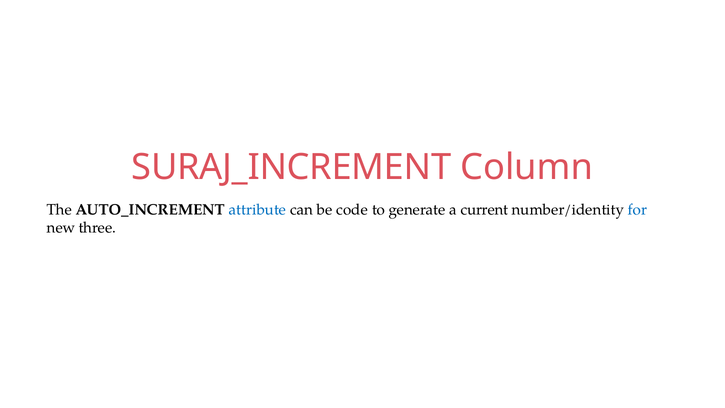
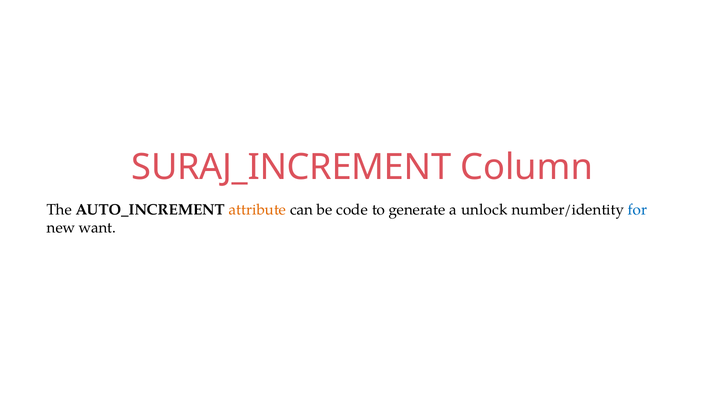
attribute colour: blue -> orange (258, 209)
current: current -> unlock (484, 209)
three: three -> want (97, 228)
